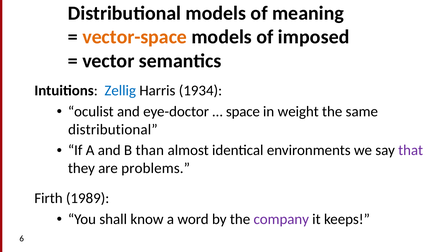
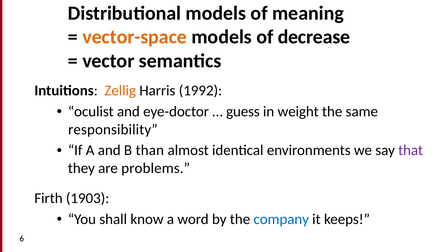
imposed: imposed -> decrease (314, 37)
Zellig colour: blue -> orange (120, 91)
1934: 1934 -> 1992 (200, 91)
space: space -> guess (243, 112)
distributional: distributional -> responsibility (113, 129)
1989: 1989 -> 1903 (88, 198)
company colour: purple -> blue (281, 219)
